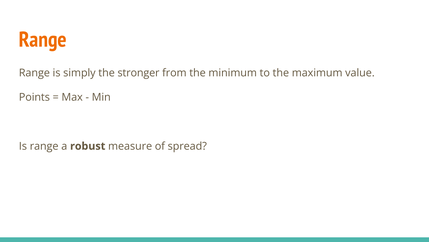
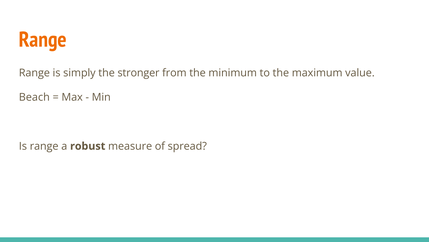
Points: Points -> Beach (34, 97)
